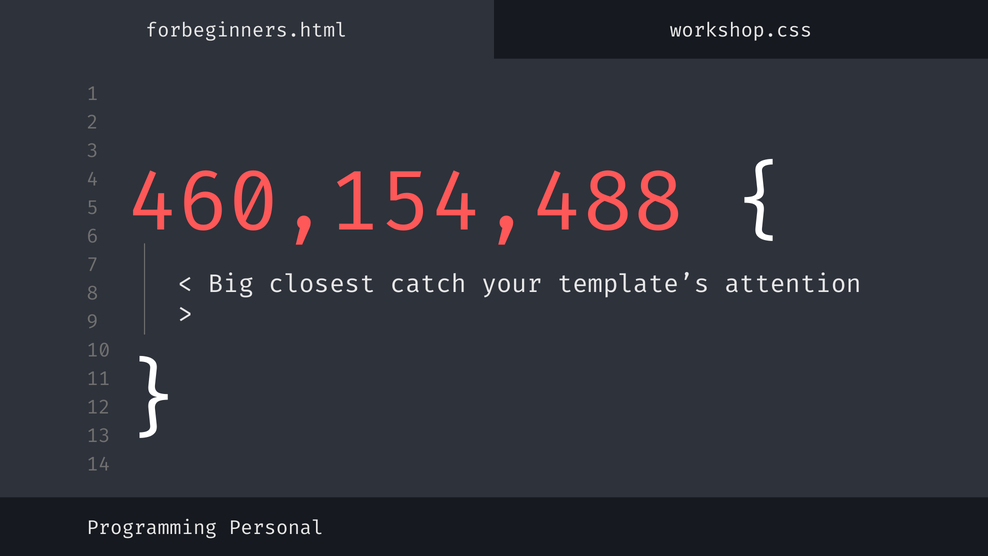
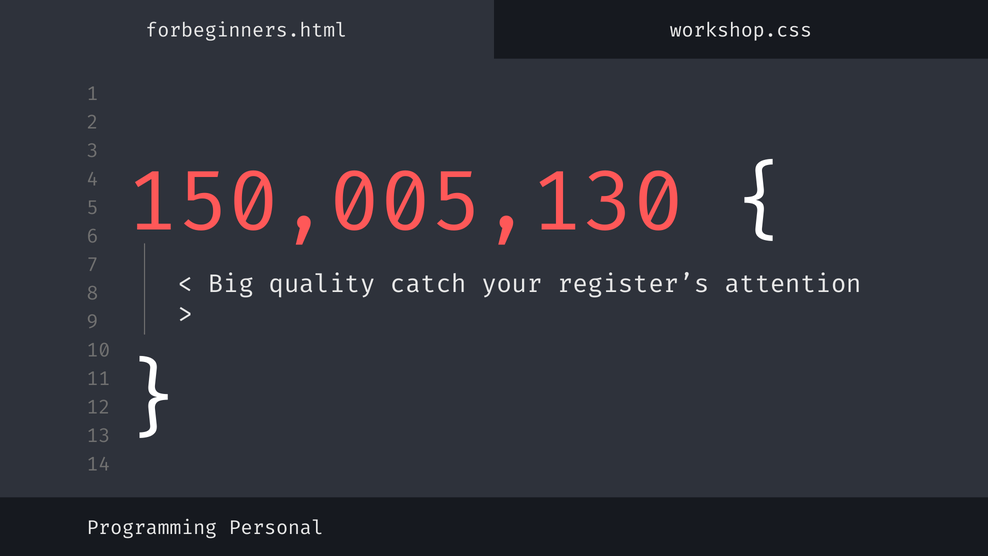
460,154,488: 460,154,488 -> 150,005,130 (405, 202)
closest: closest -> quality (322, 284)
template’s: template’s -> register’s (633, 284)
